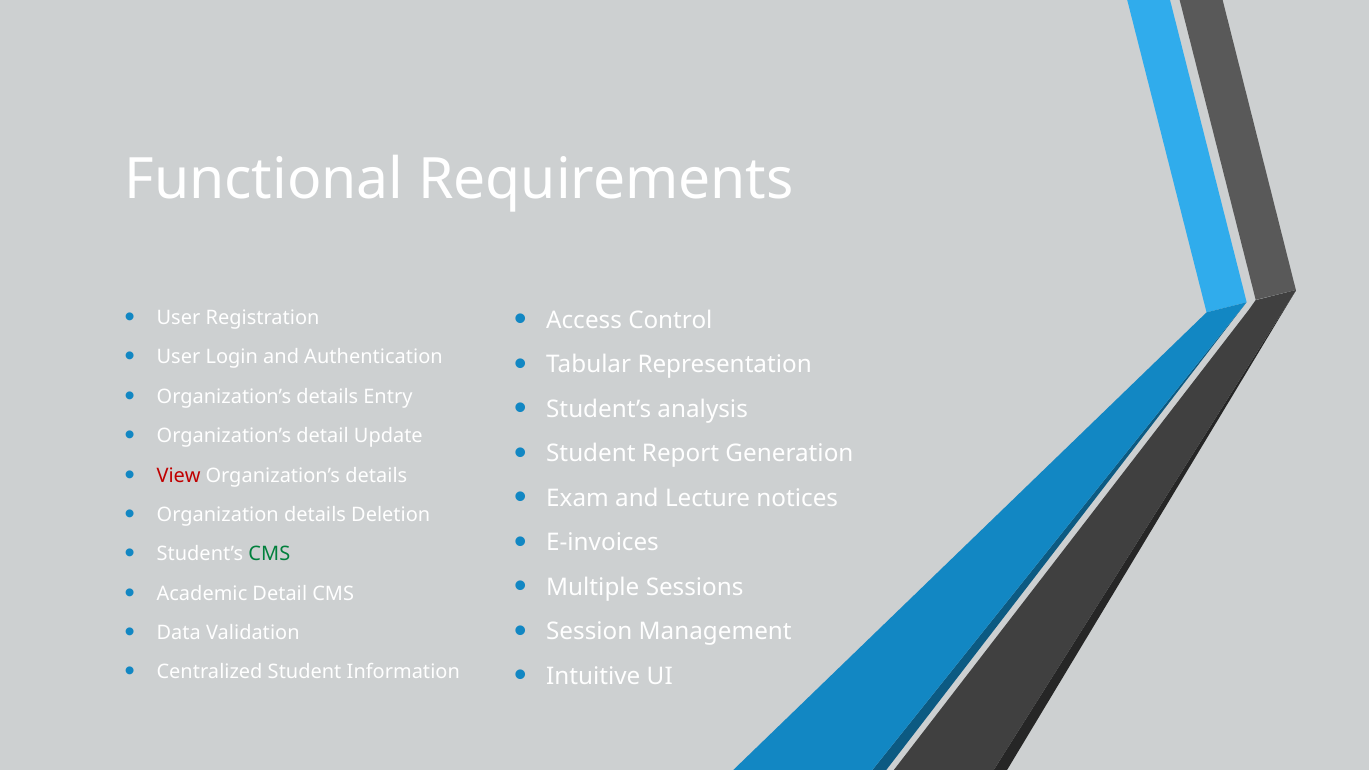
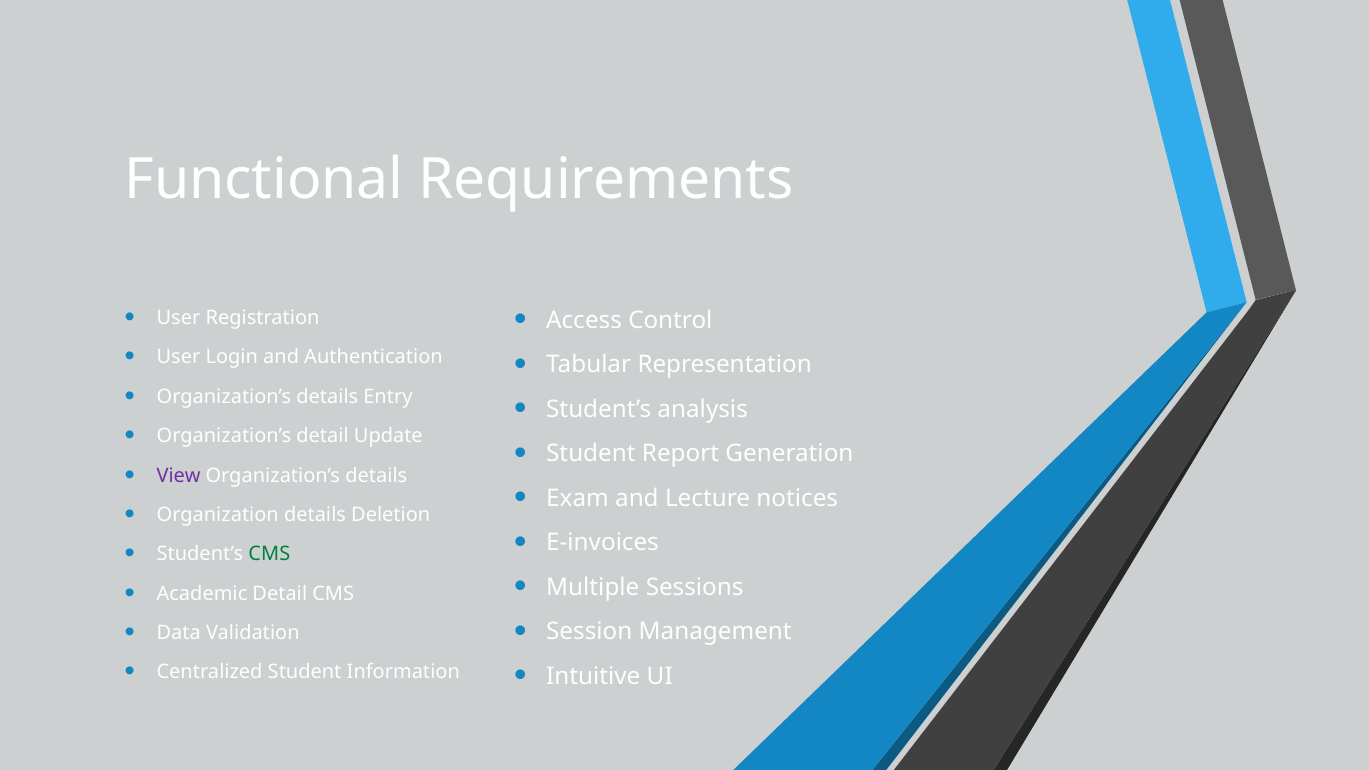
View colour: red -> purple (179, 475)
